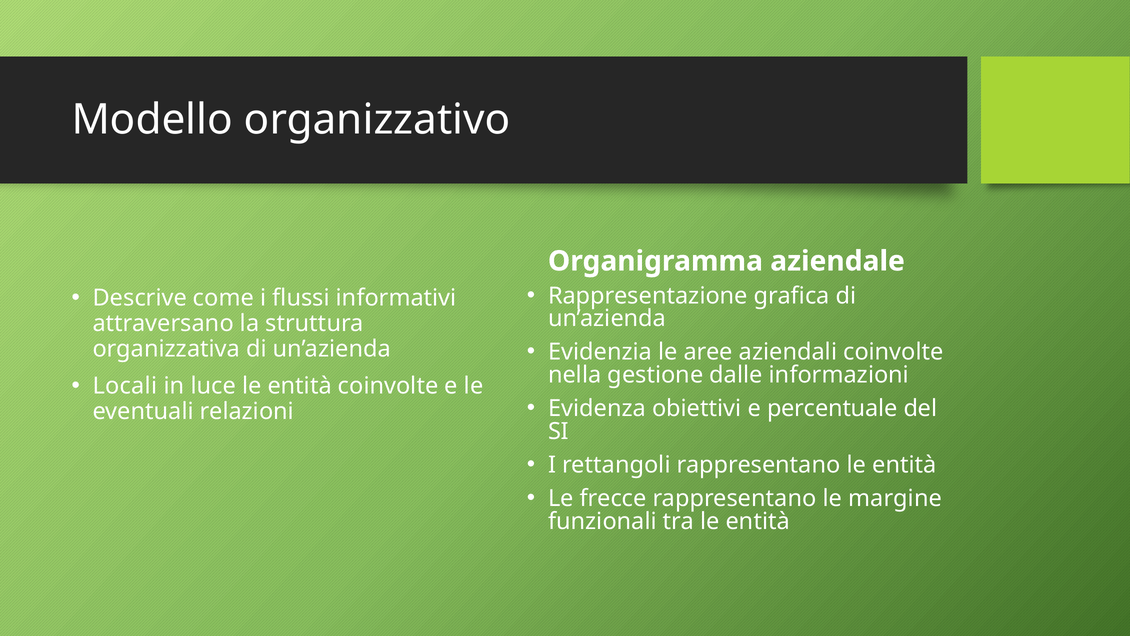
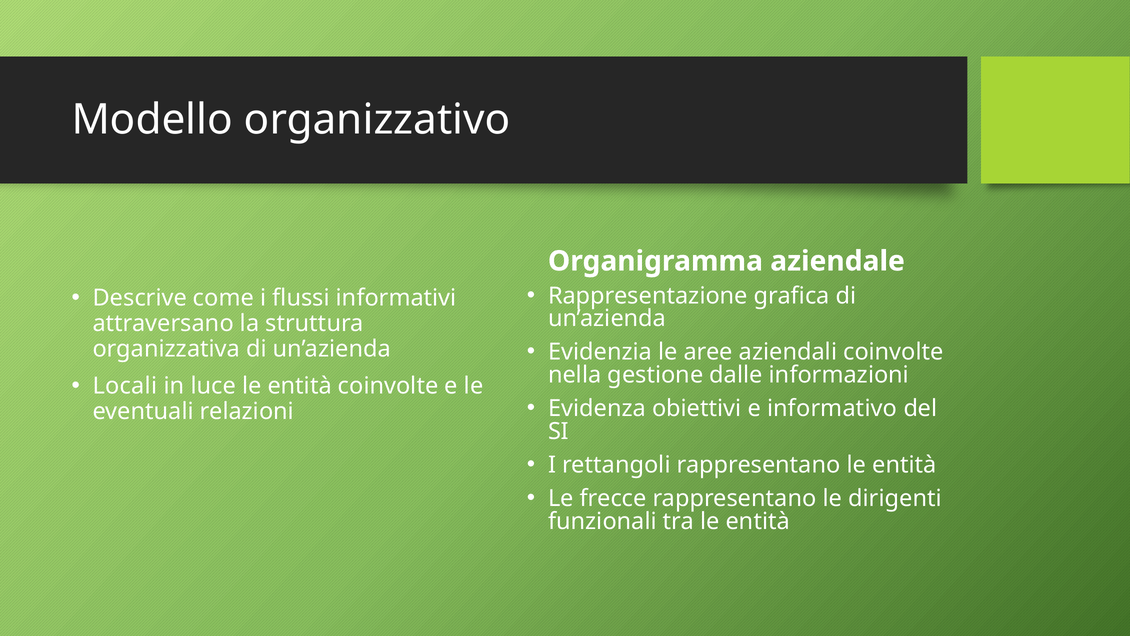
percentuale: percentuale -> informativo (832, 408)
margine: margine -> dirigenti (895, 498)
